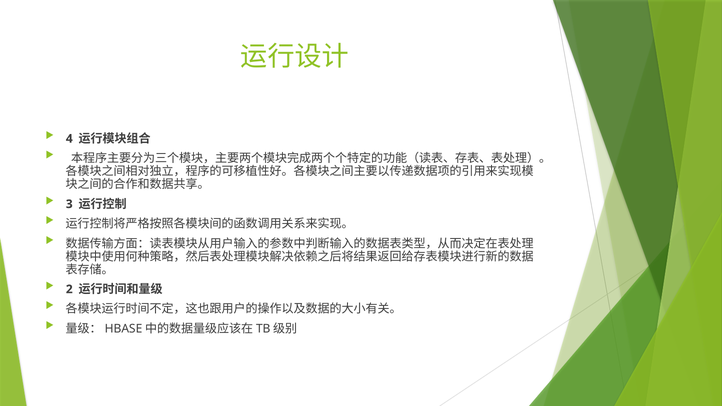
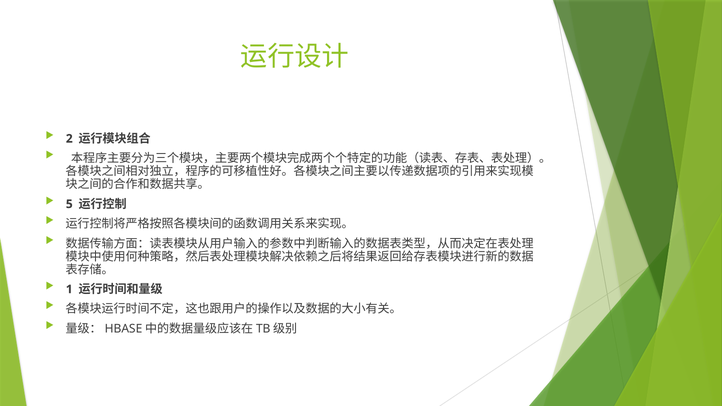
4: 4 -> 2 (69, 139)
3: 3 -> 5 (69, 204)
2: 2 -> 1 (69, 289)
